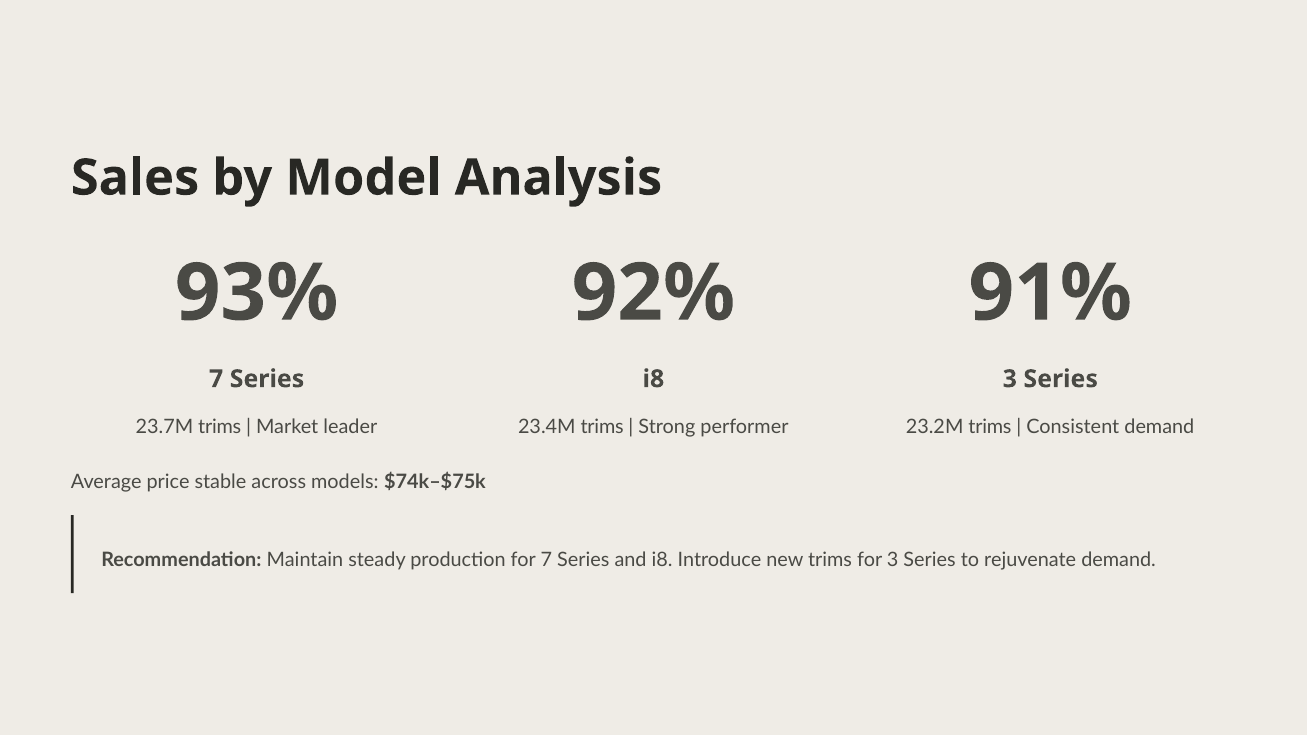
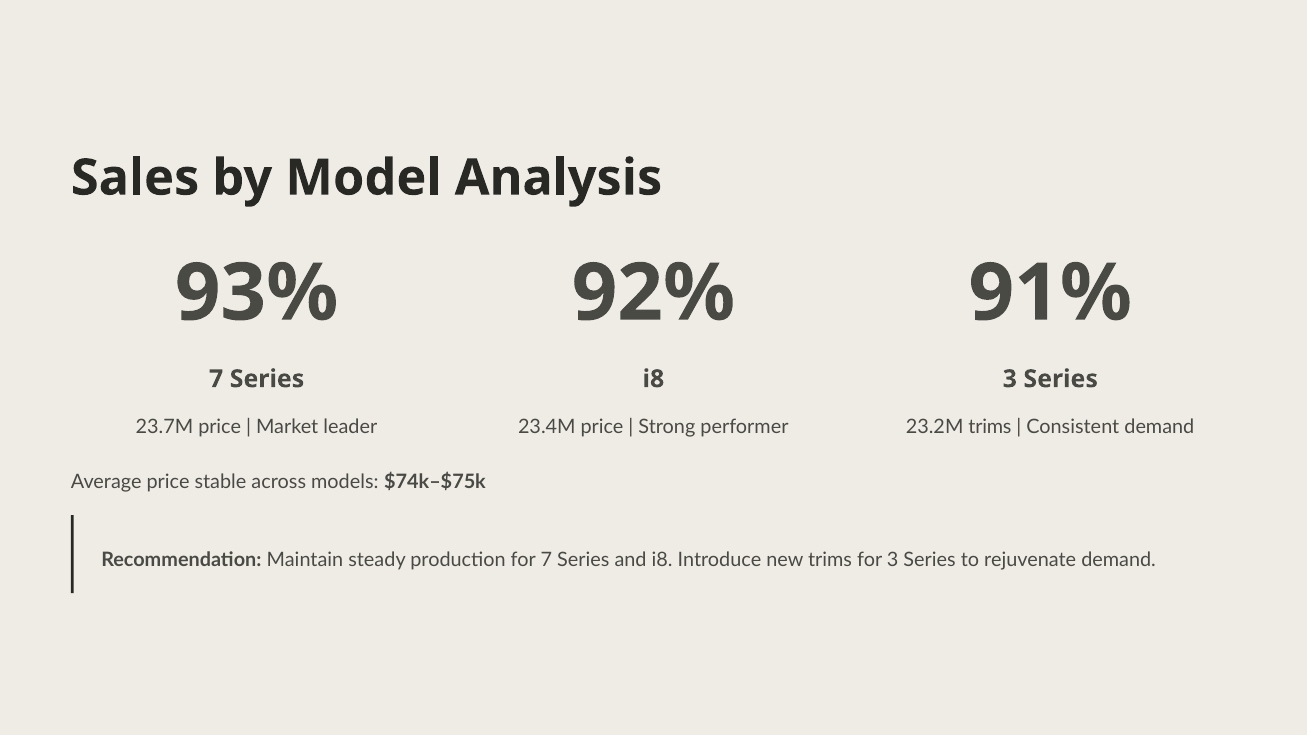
23.7M trims: trims -> price (220, 427)
23.4M trims: trims -> price (602, 427)
